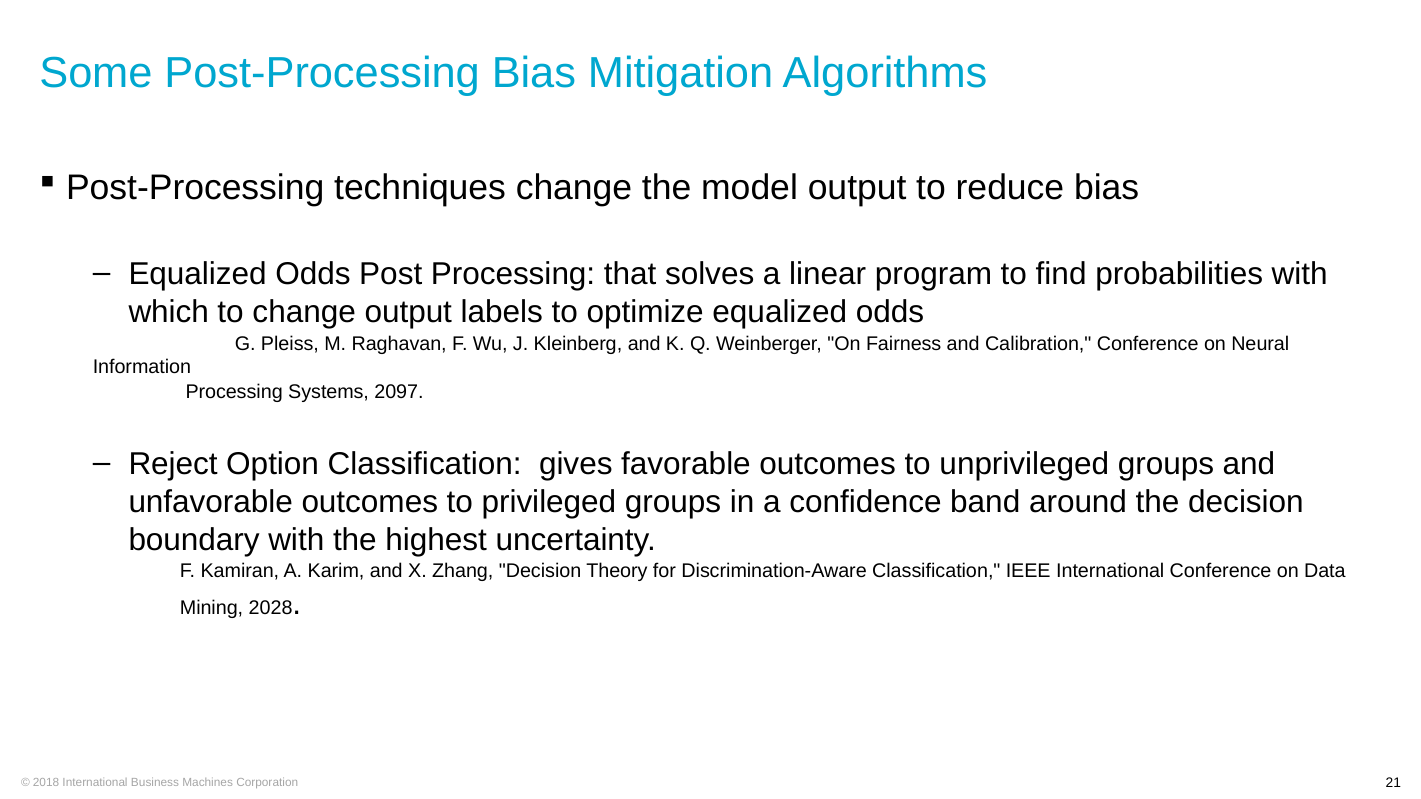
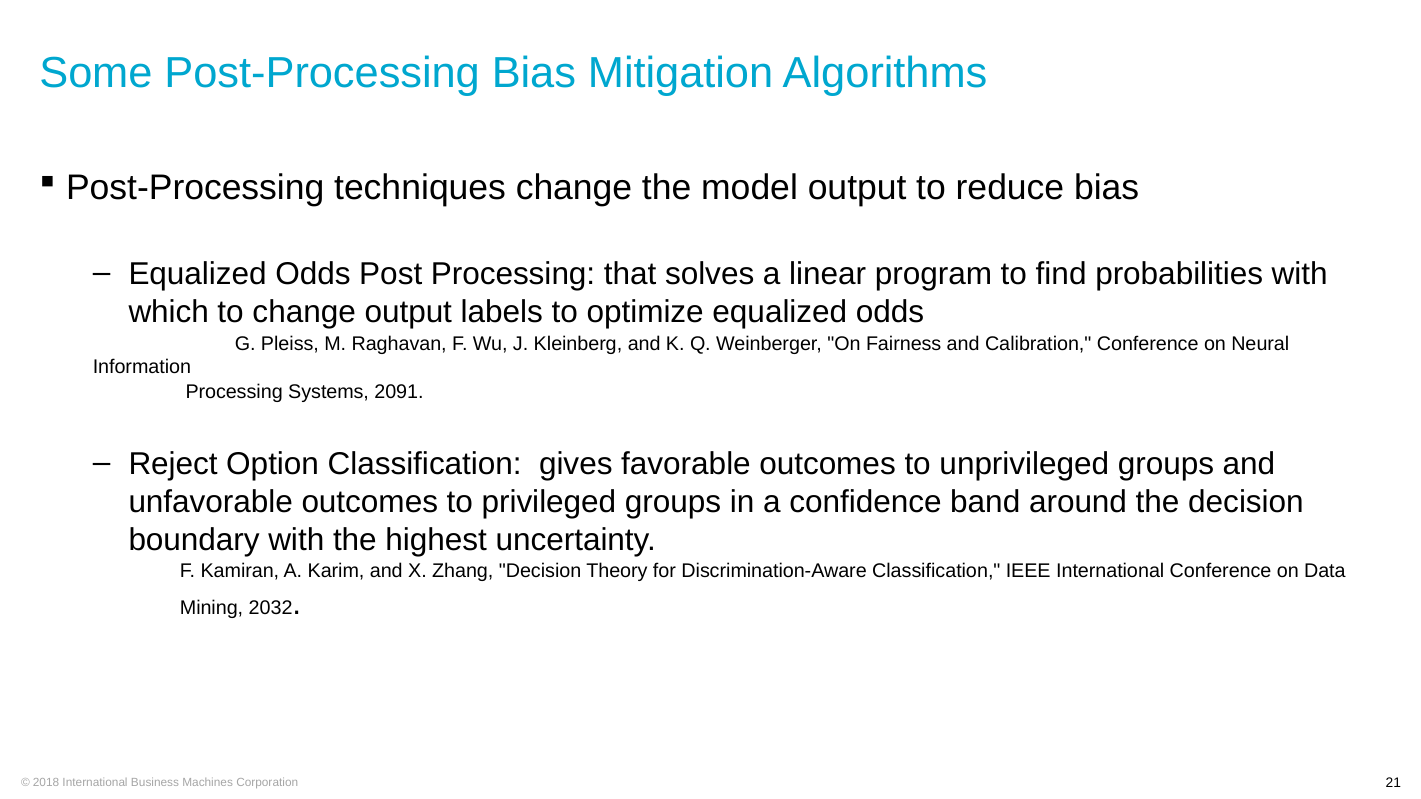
2097: 2097 -> 2091 (399, 392)
2028: 2028 -> 2032 (271, 608)
